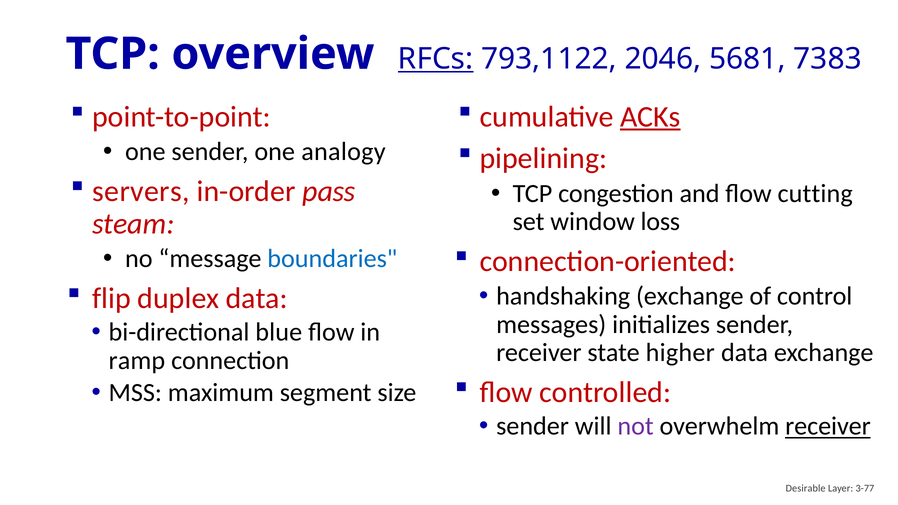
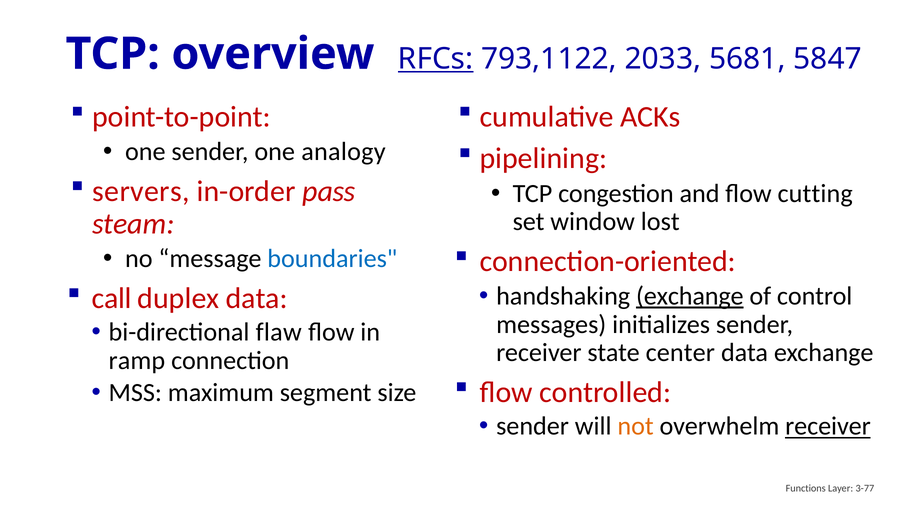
2046: 2046 -> 2033 (663, 59)
7383: 7383 -> 5847 (828, 59)
ACKs underline: present -> none (650, 117)
loss: loss -> lost (660, 222)
flip: flip -> call (112, 298)
exchange underline: none -> present (690, 296)
blue: blue -> flaw (279, 332)
higher: higher -> center (680, 353)
not colour: purple -> orange (636, 426)
Desirable: Desirable -> Functions (806, 489)
